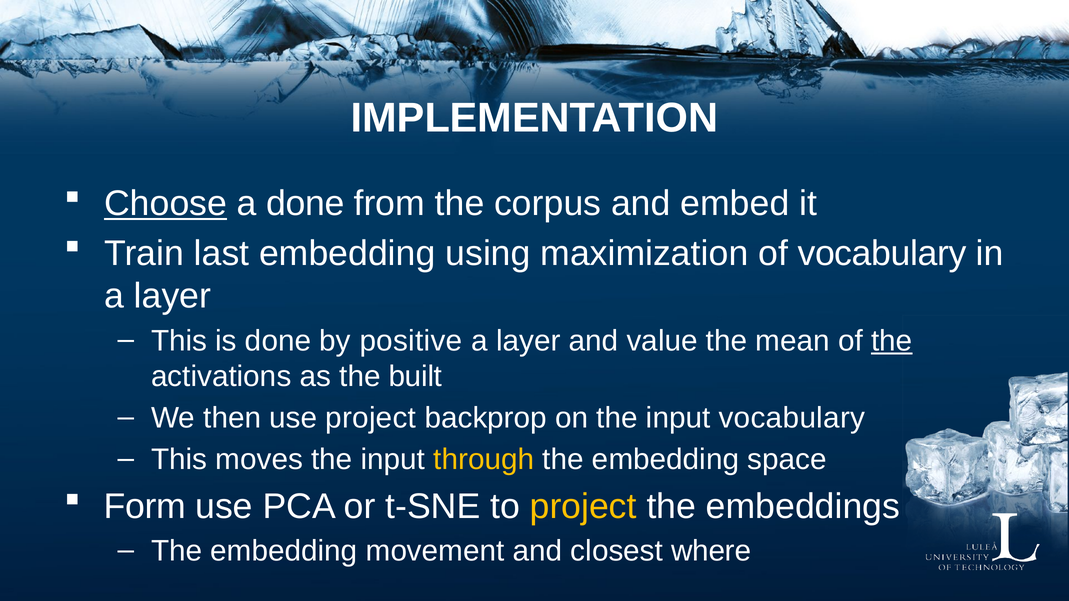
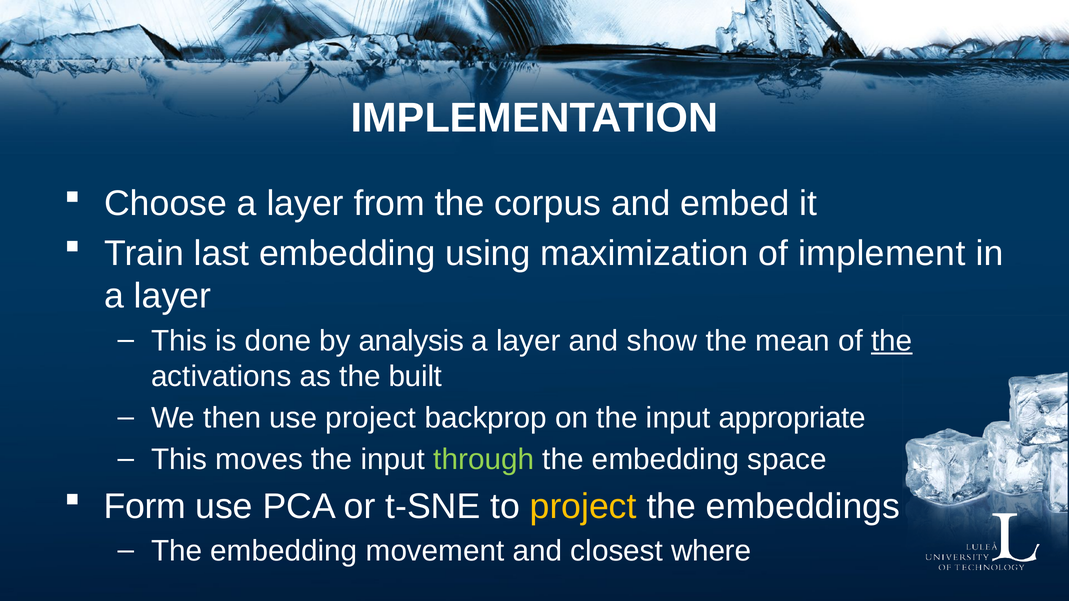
Choose underline: present -> none (166, 204)
done: done -> layer (305, 204)
of vocabulary: vocabulary -> implement (882, 254)
positive: positive -> analysis (411, 341)
value: value -> show (662, 341)
input vocabulary: vocabulary -> appropriate (792, 418)
through colour: yellow -> light green (484, 460)
